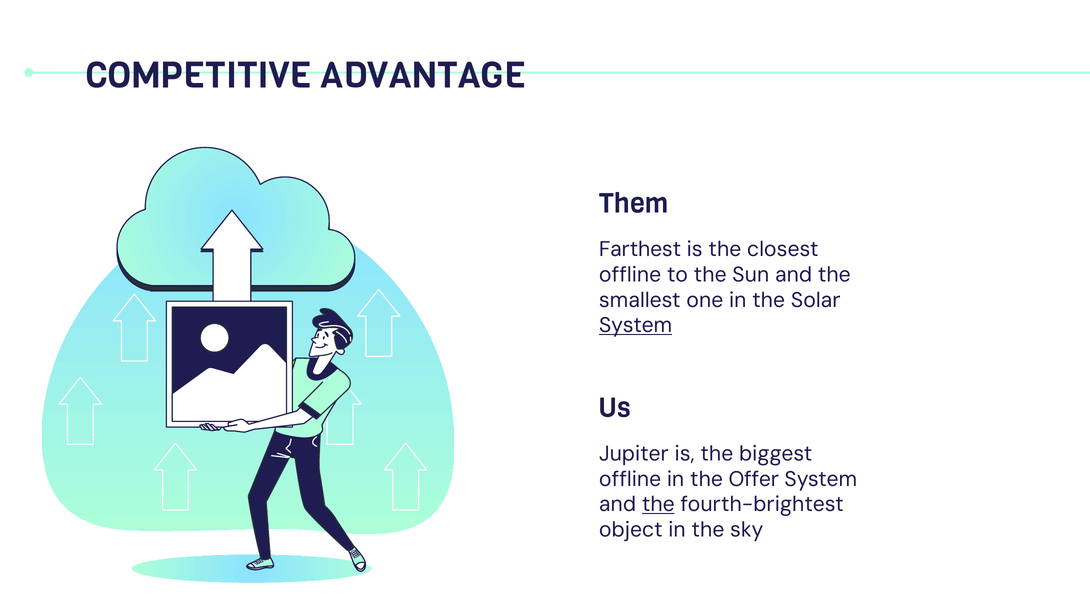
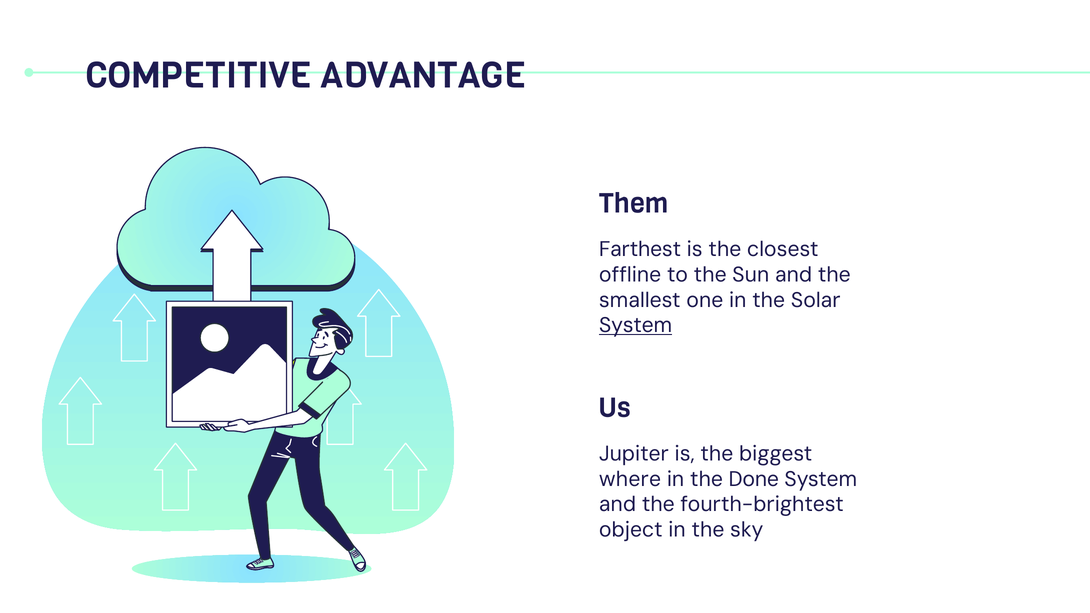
offline: offline -> where (630, 479)
Offer: Offer -> Done (754, 479)
the underline: present -> none (658, 505)
